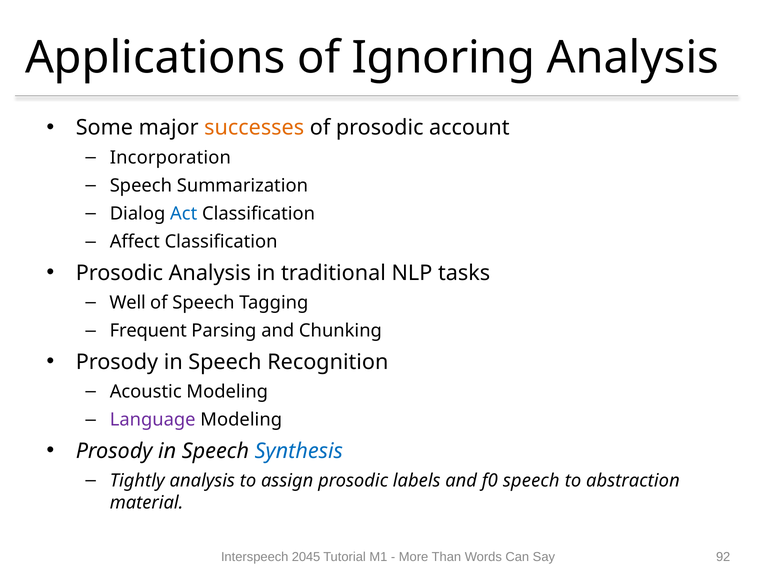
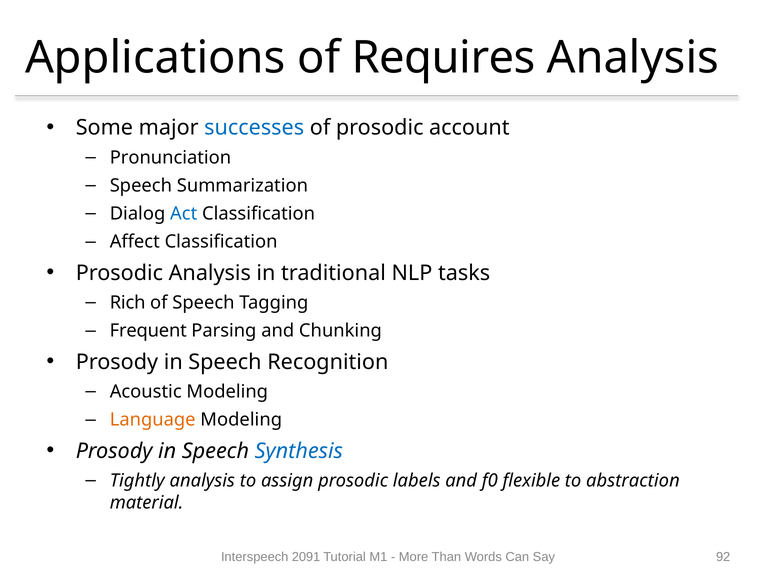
Ignoring: Ignoring -> Requires (444, 58)
successes colour: orange -> blue (254, 128)
Incorporation: Incorporation -> Pronunciation (170, 157)
Well: Well -> Rich (128, 303)
Language colour: purple -> orange (153, 420)
f0 speech: speech -> flexible (531, 481)
2045: 2045 -> 2091 (306, 557)
